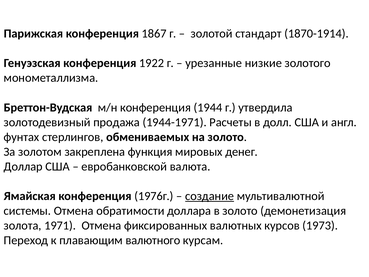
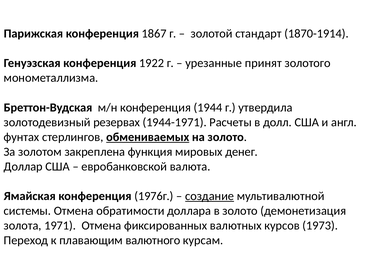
низкие: низкие -> принят (263, 63)
продажа: продажа -> резервах (117, 122)
обмениваемых underline: none -> present (148, 137)
